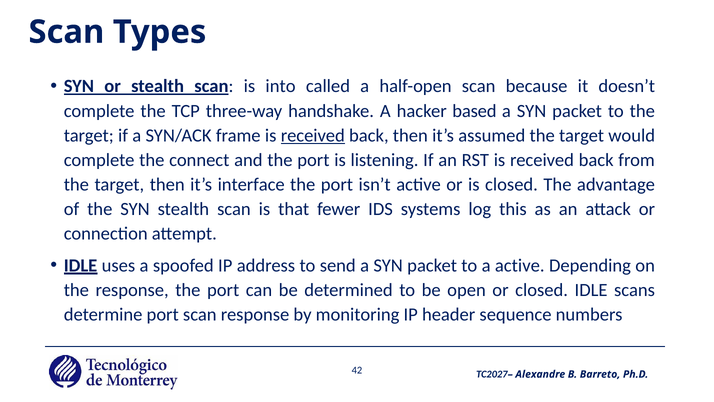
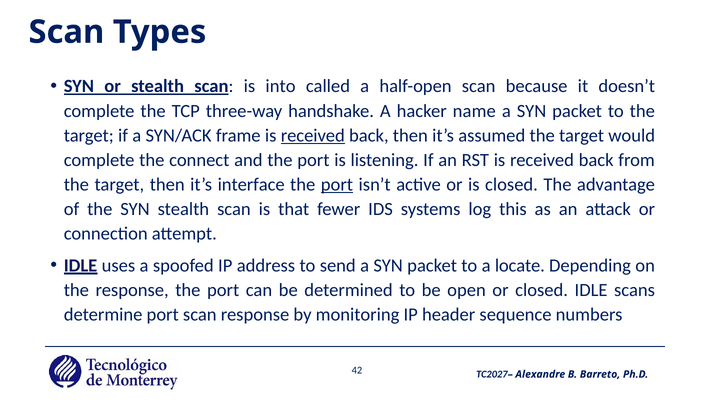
based: based -> name (474, 111)
port underline: none -> present (337, 184)
a active: active -> locate (520, 265)
